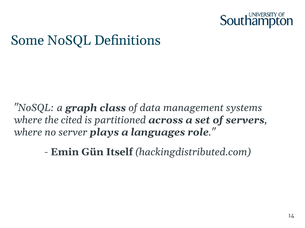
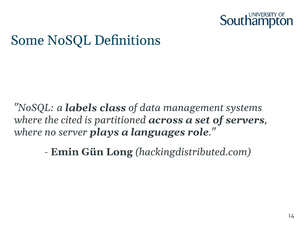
graph: graph -> labels (81, 108)
Itself: Itself -> Long (119, 152)
